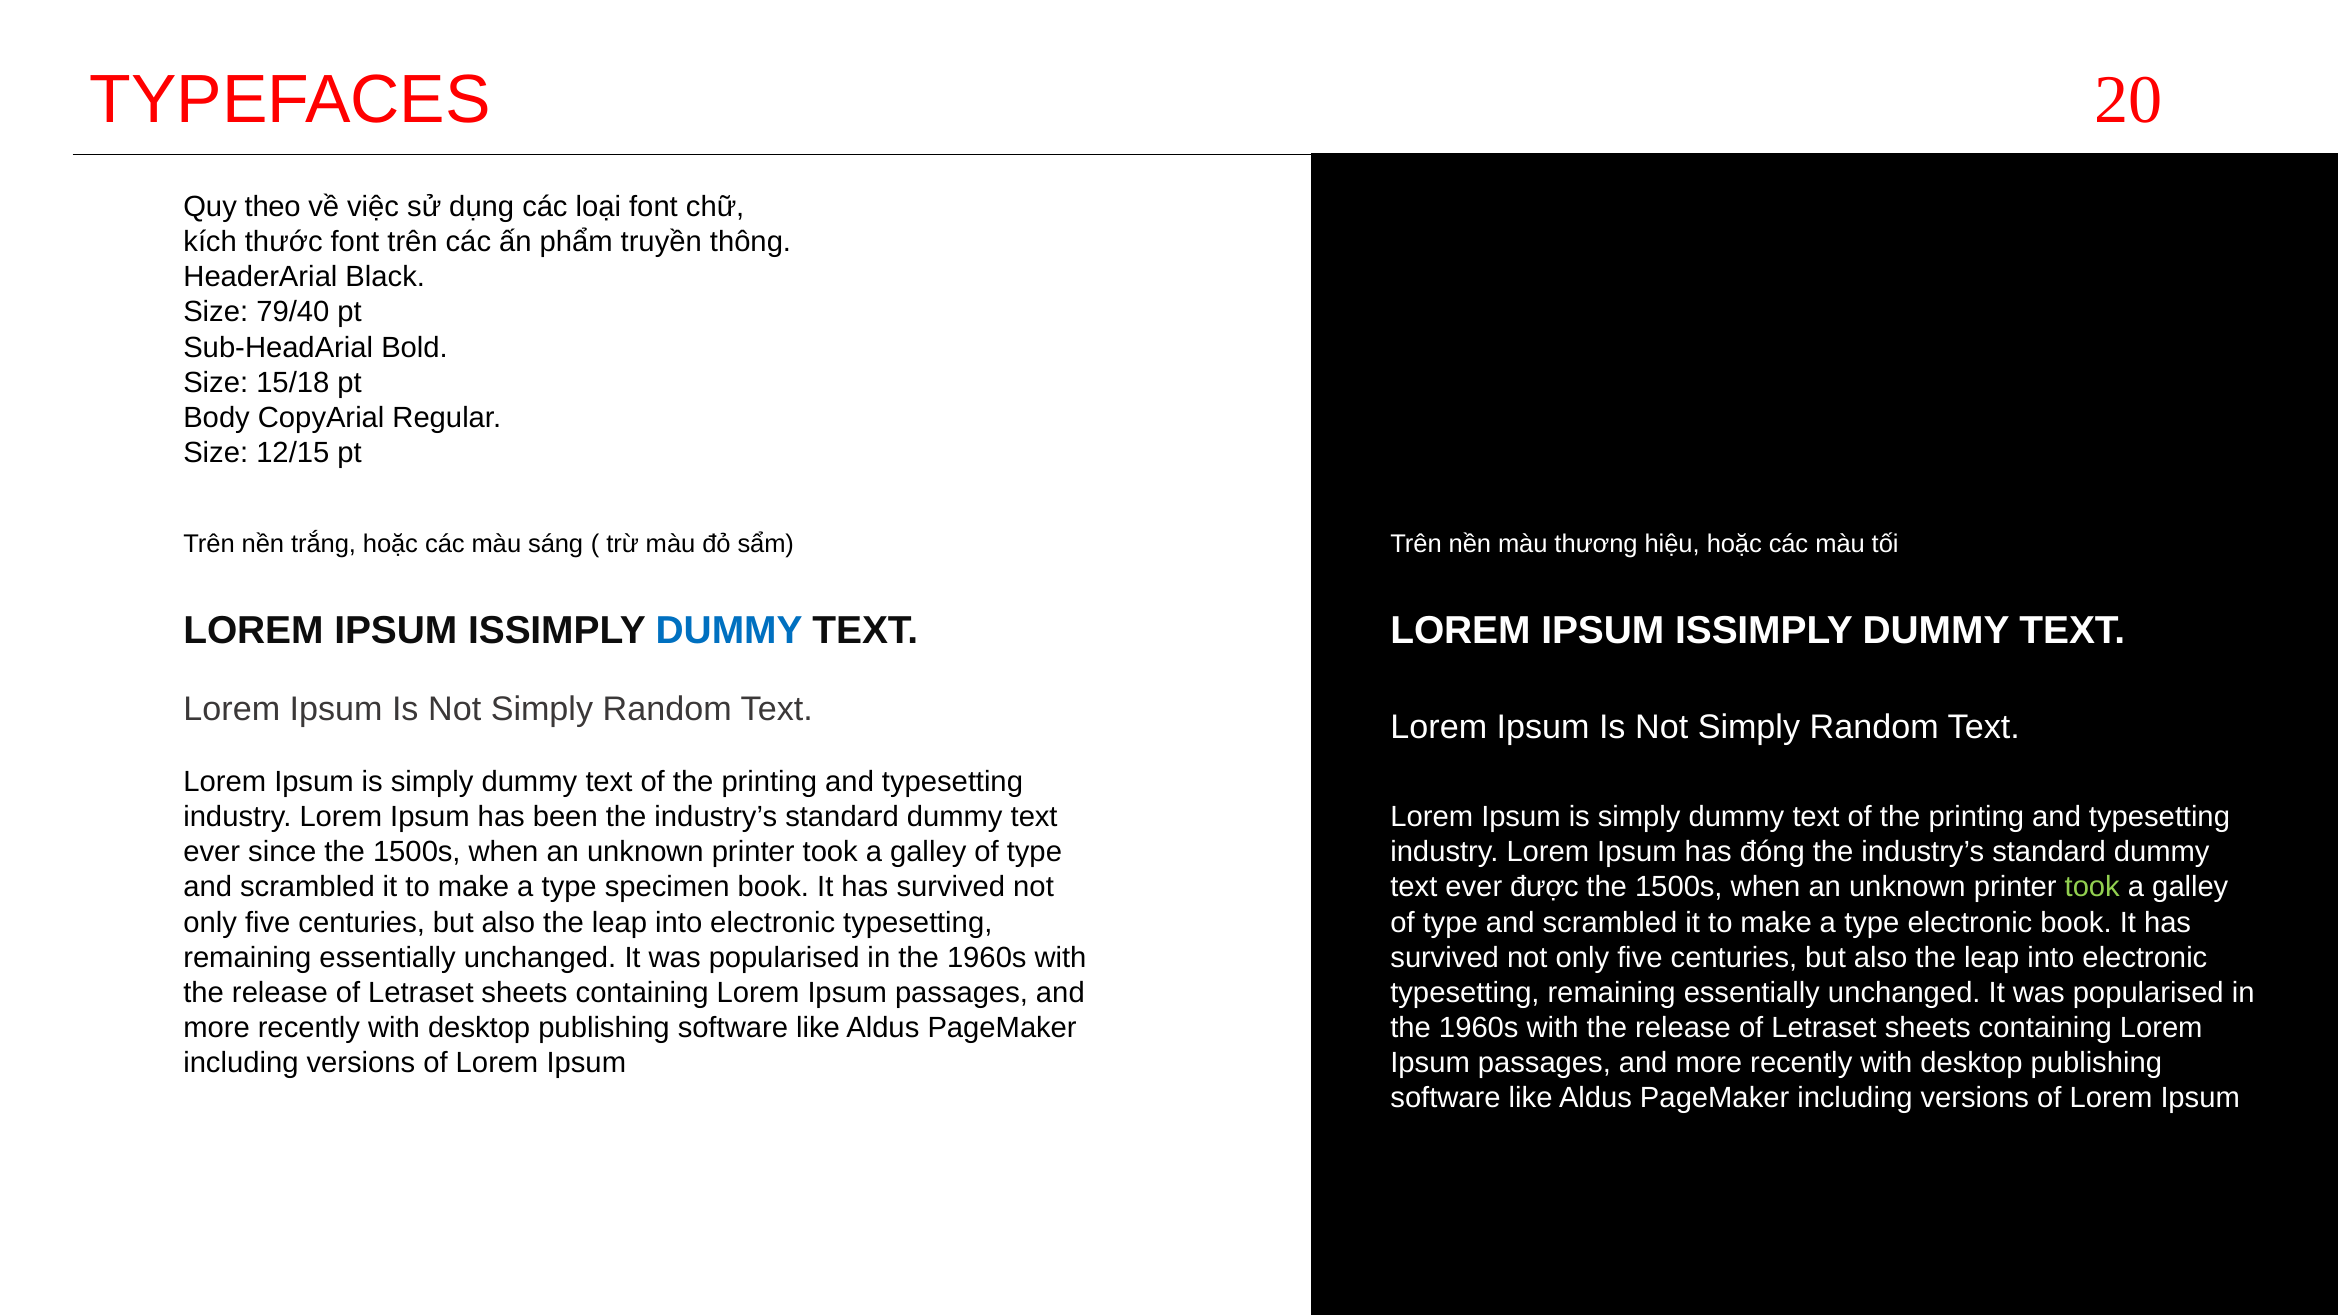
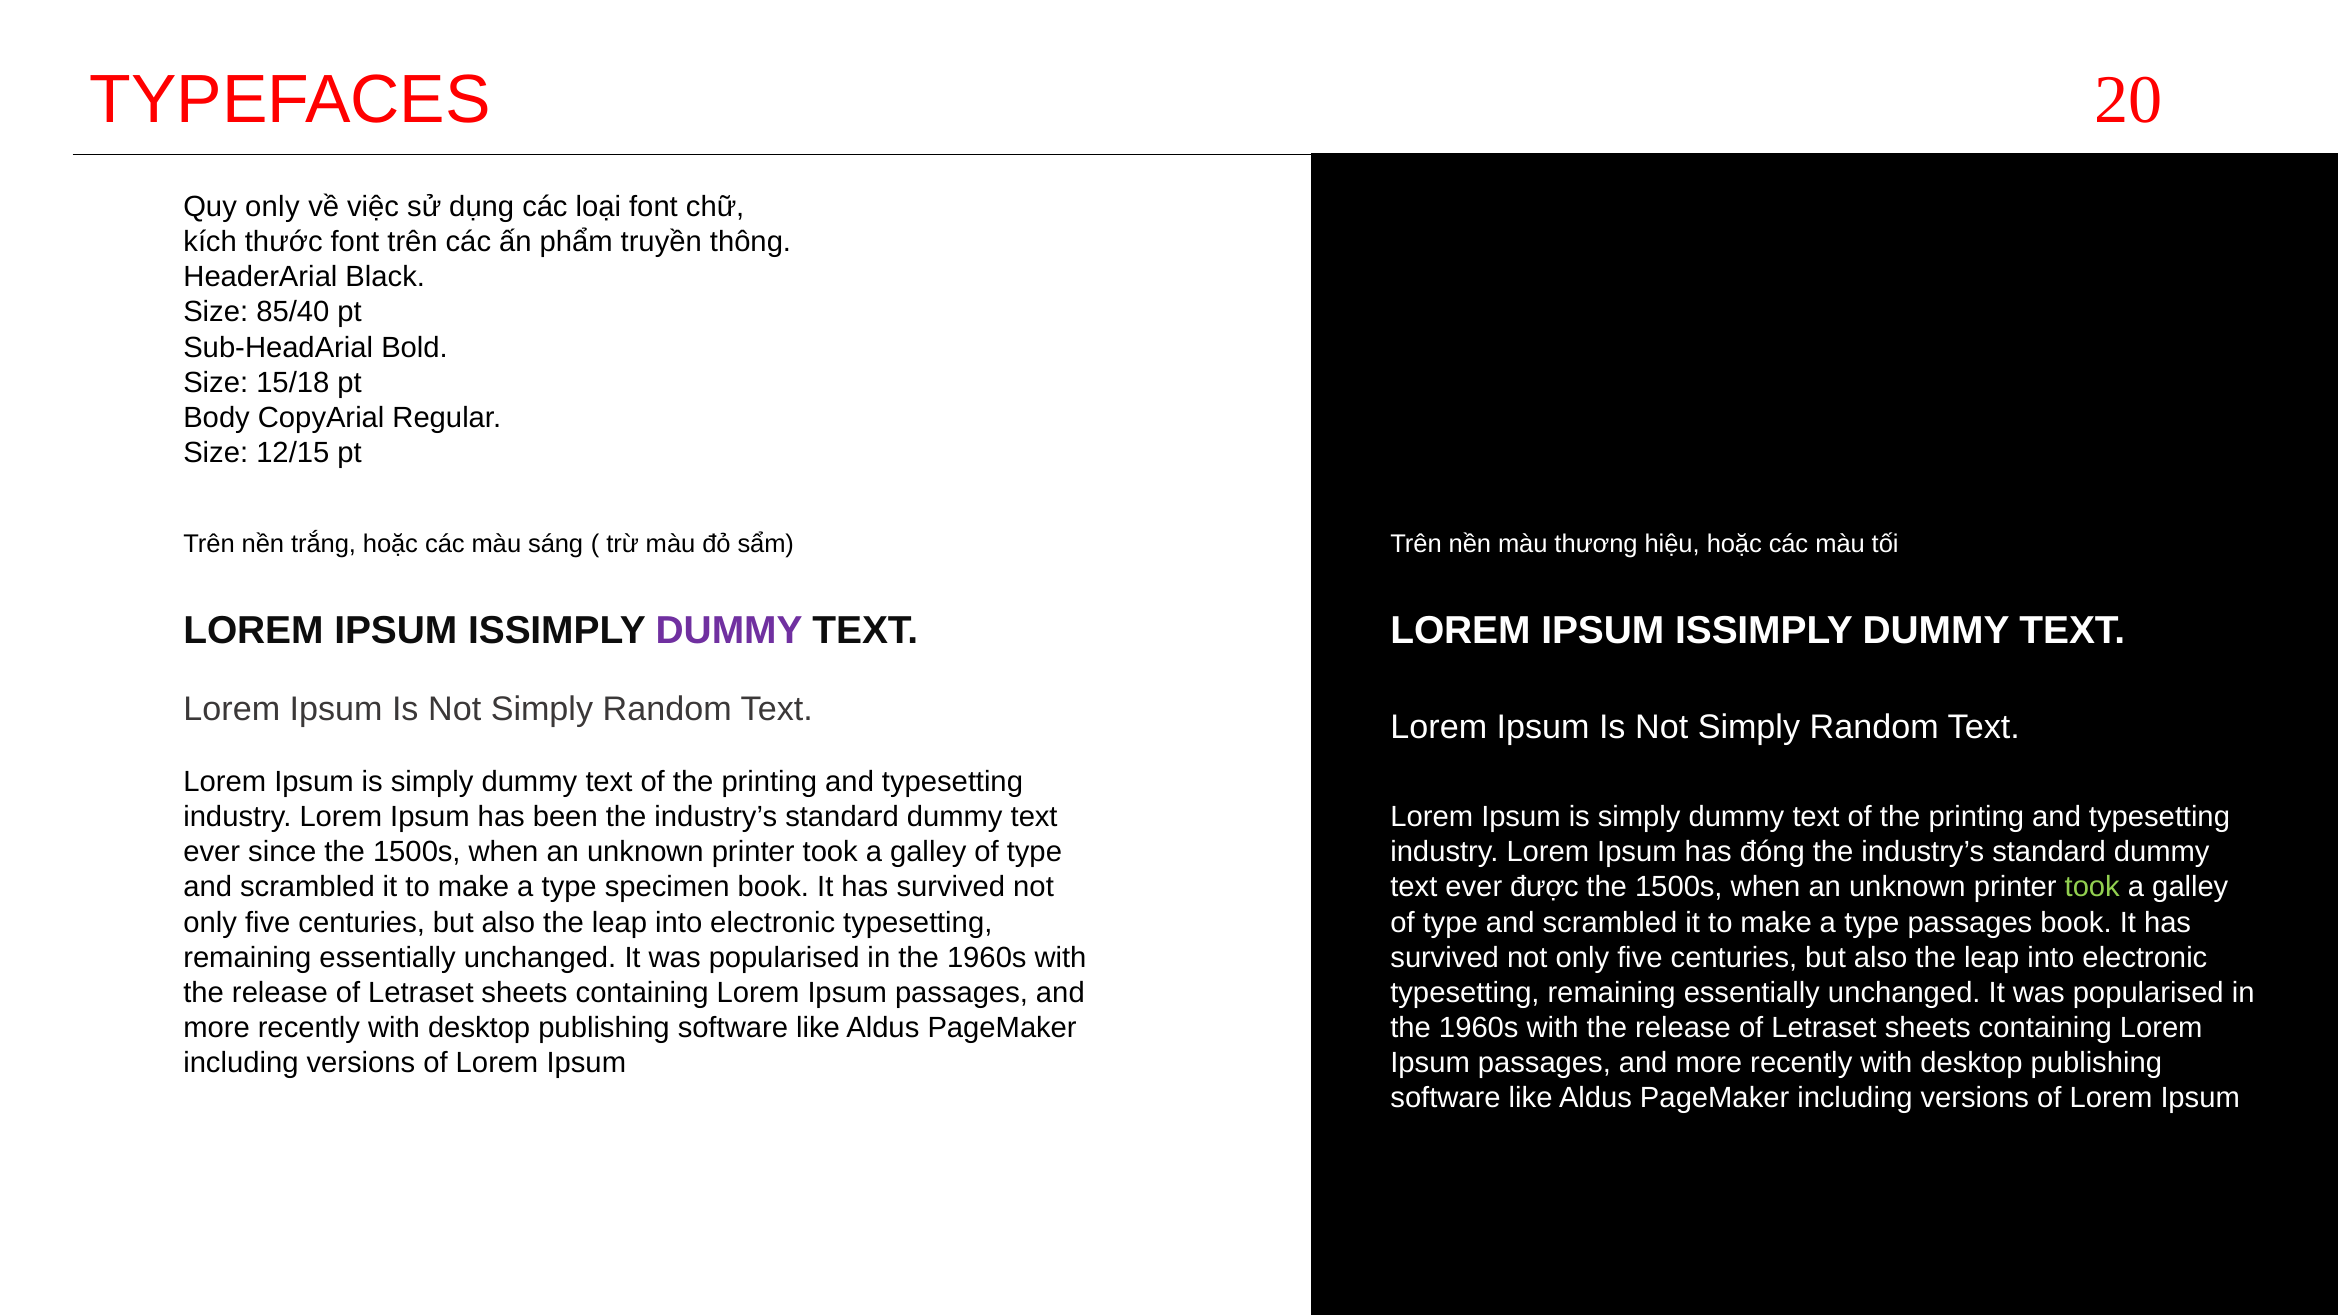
Quy theo: theo -> only (272, 207)
79/40: 79/40 -> 85/40 (293, 312)
DUMMY colour: blue -> purple (729, 631)
type electronic: electronic -> passages (1970, 922)
